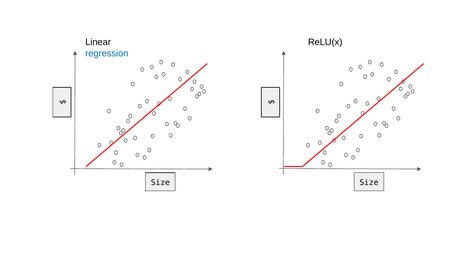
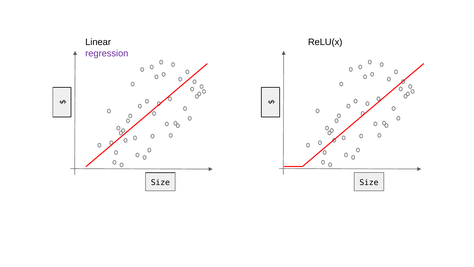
regression colour: blue -> purple (107, 53)
